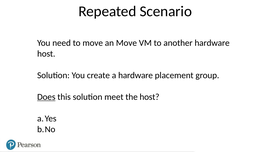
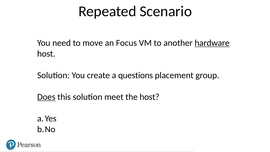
an Move: Move -> Focus (126, 43)
hardware underline: none -> present (212, 43)
a hardware: hardware -> questions (136, 75)
